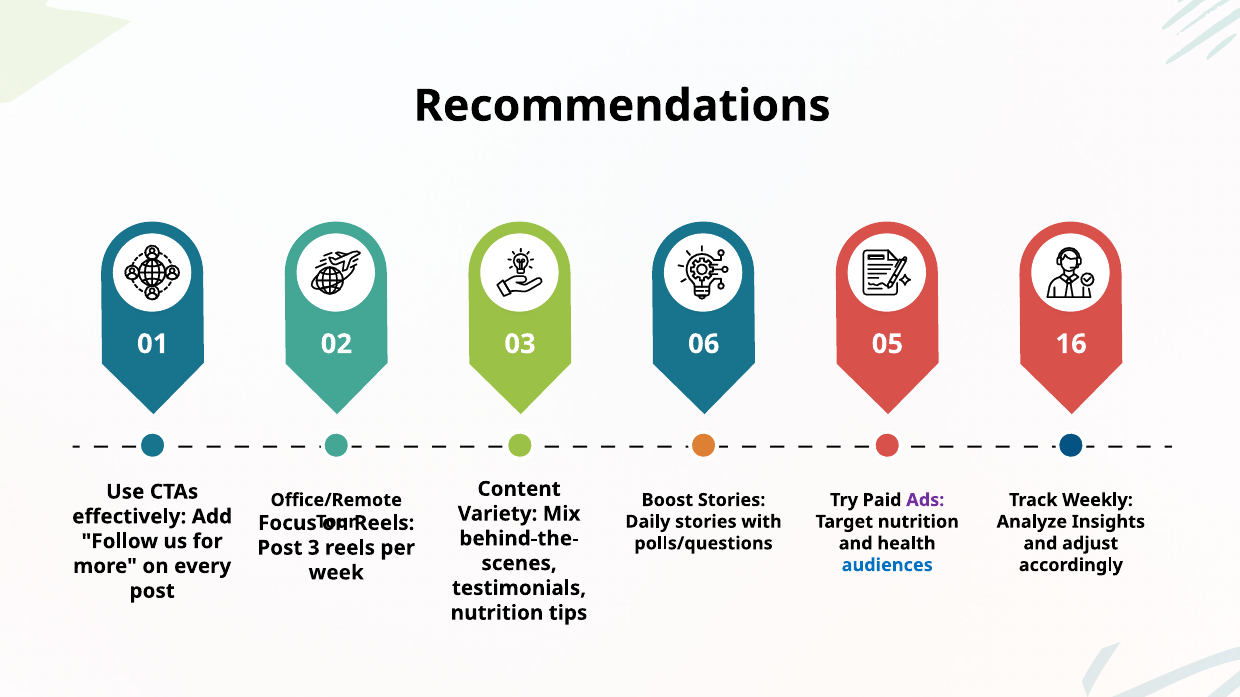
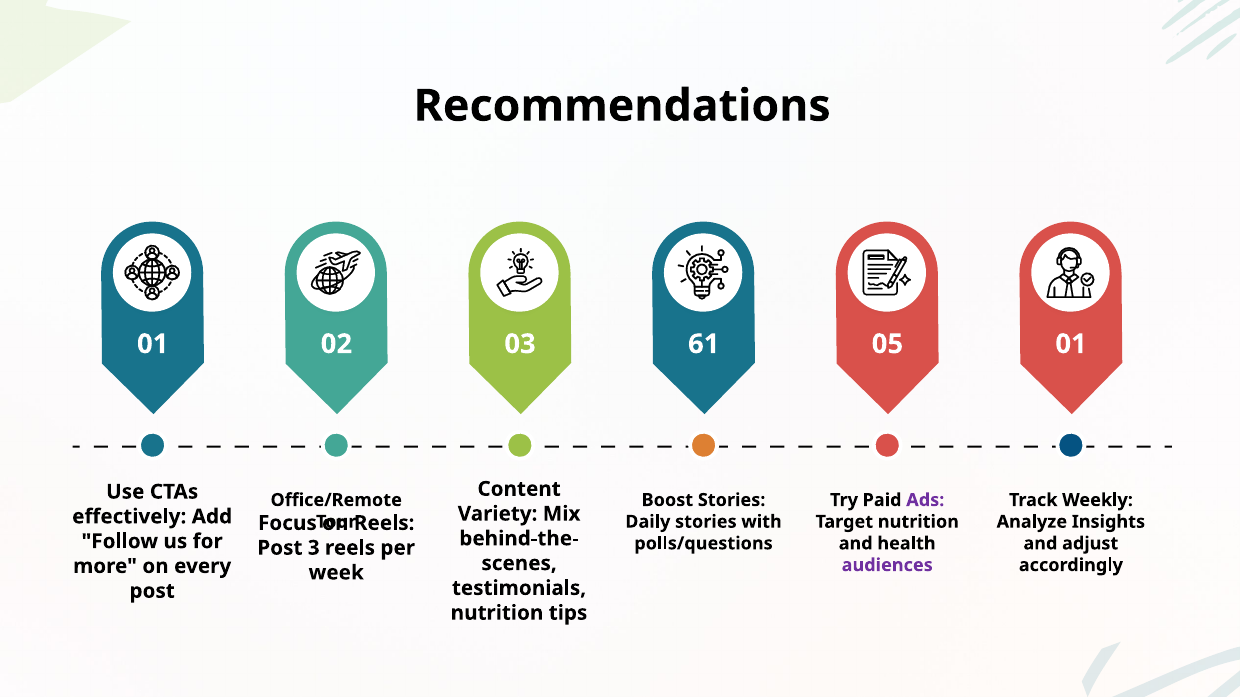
06: 06 -> 61 (704, 344)
05 16: 16 -> 01 (1071, 344)
audiences colour: blue -> purple (887, 566)
